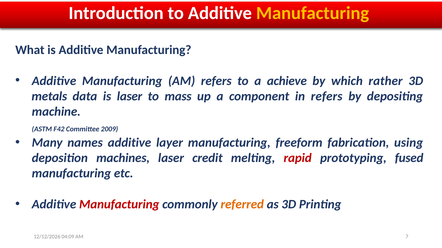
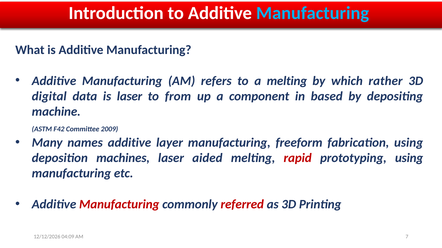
Manufacturing colour: yellow -> light blue (313, 13)
a achieve: achieve -> melting (287, 81)
metals: metals -> digital (49, 96)
mass: mass -> from (178, 96)
in refers: refers -> based (327, 96)
credit: credit -> aided (207, 158)
prototyping fused: fused -> using (409, 158)
referred colour: orange -> red (242, 205)
